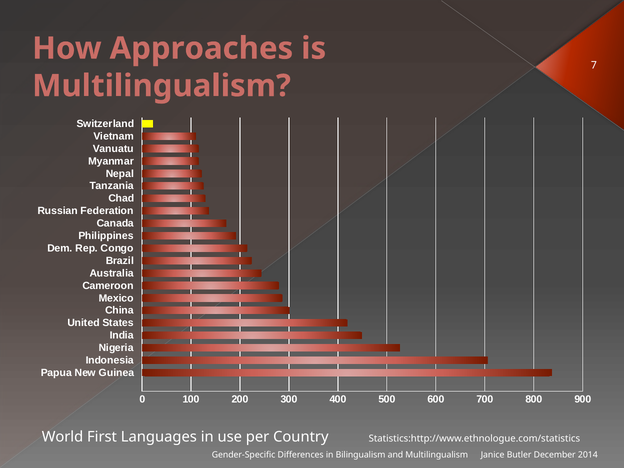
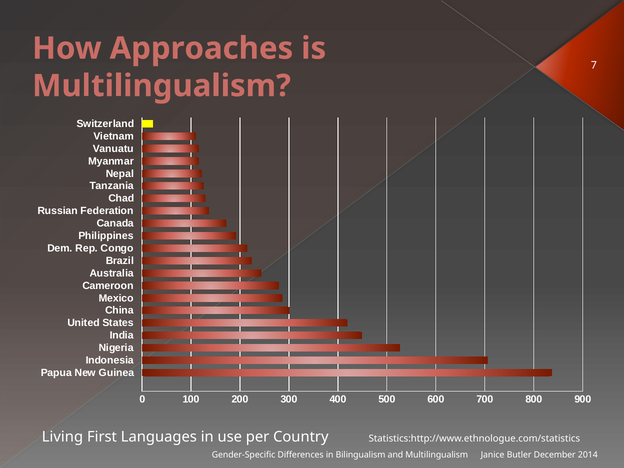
World: World -> Living (62, 437)
